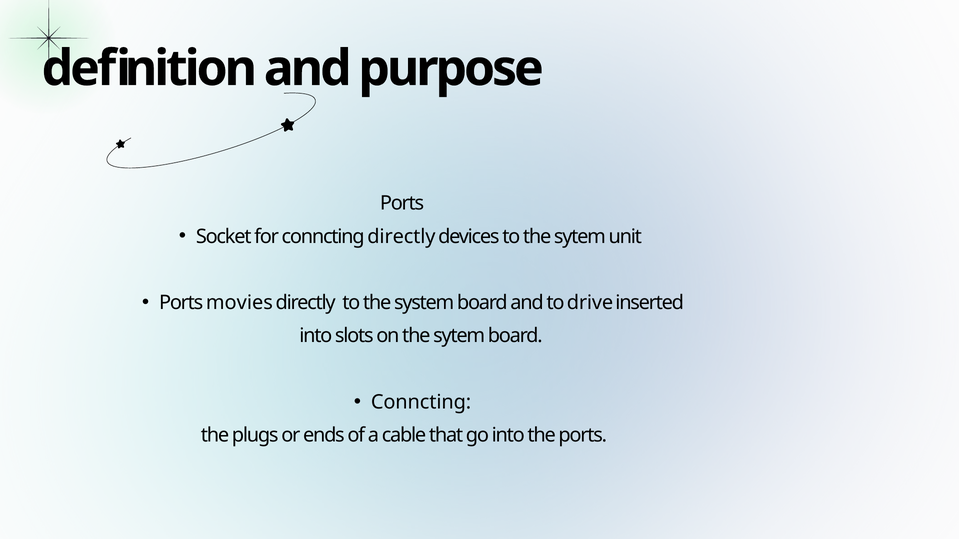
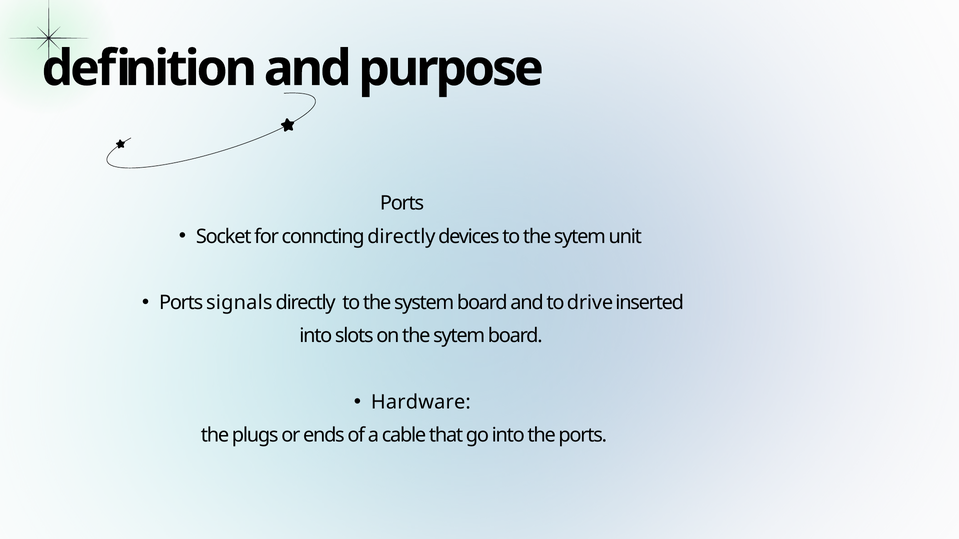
movies: movies -> signals (239, 303)
Conncting: Conncting -> Hardware (421, 403)
